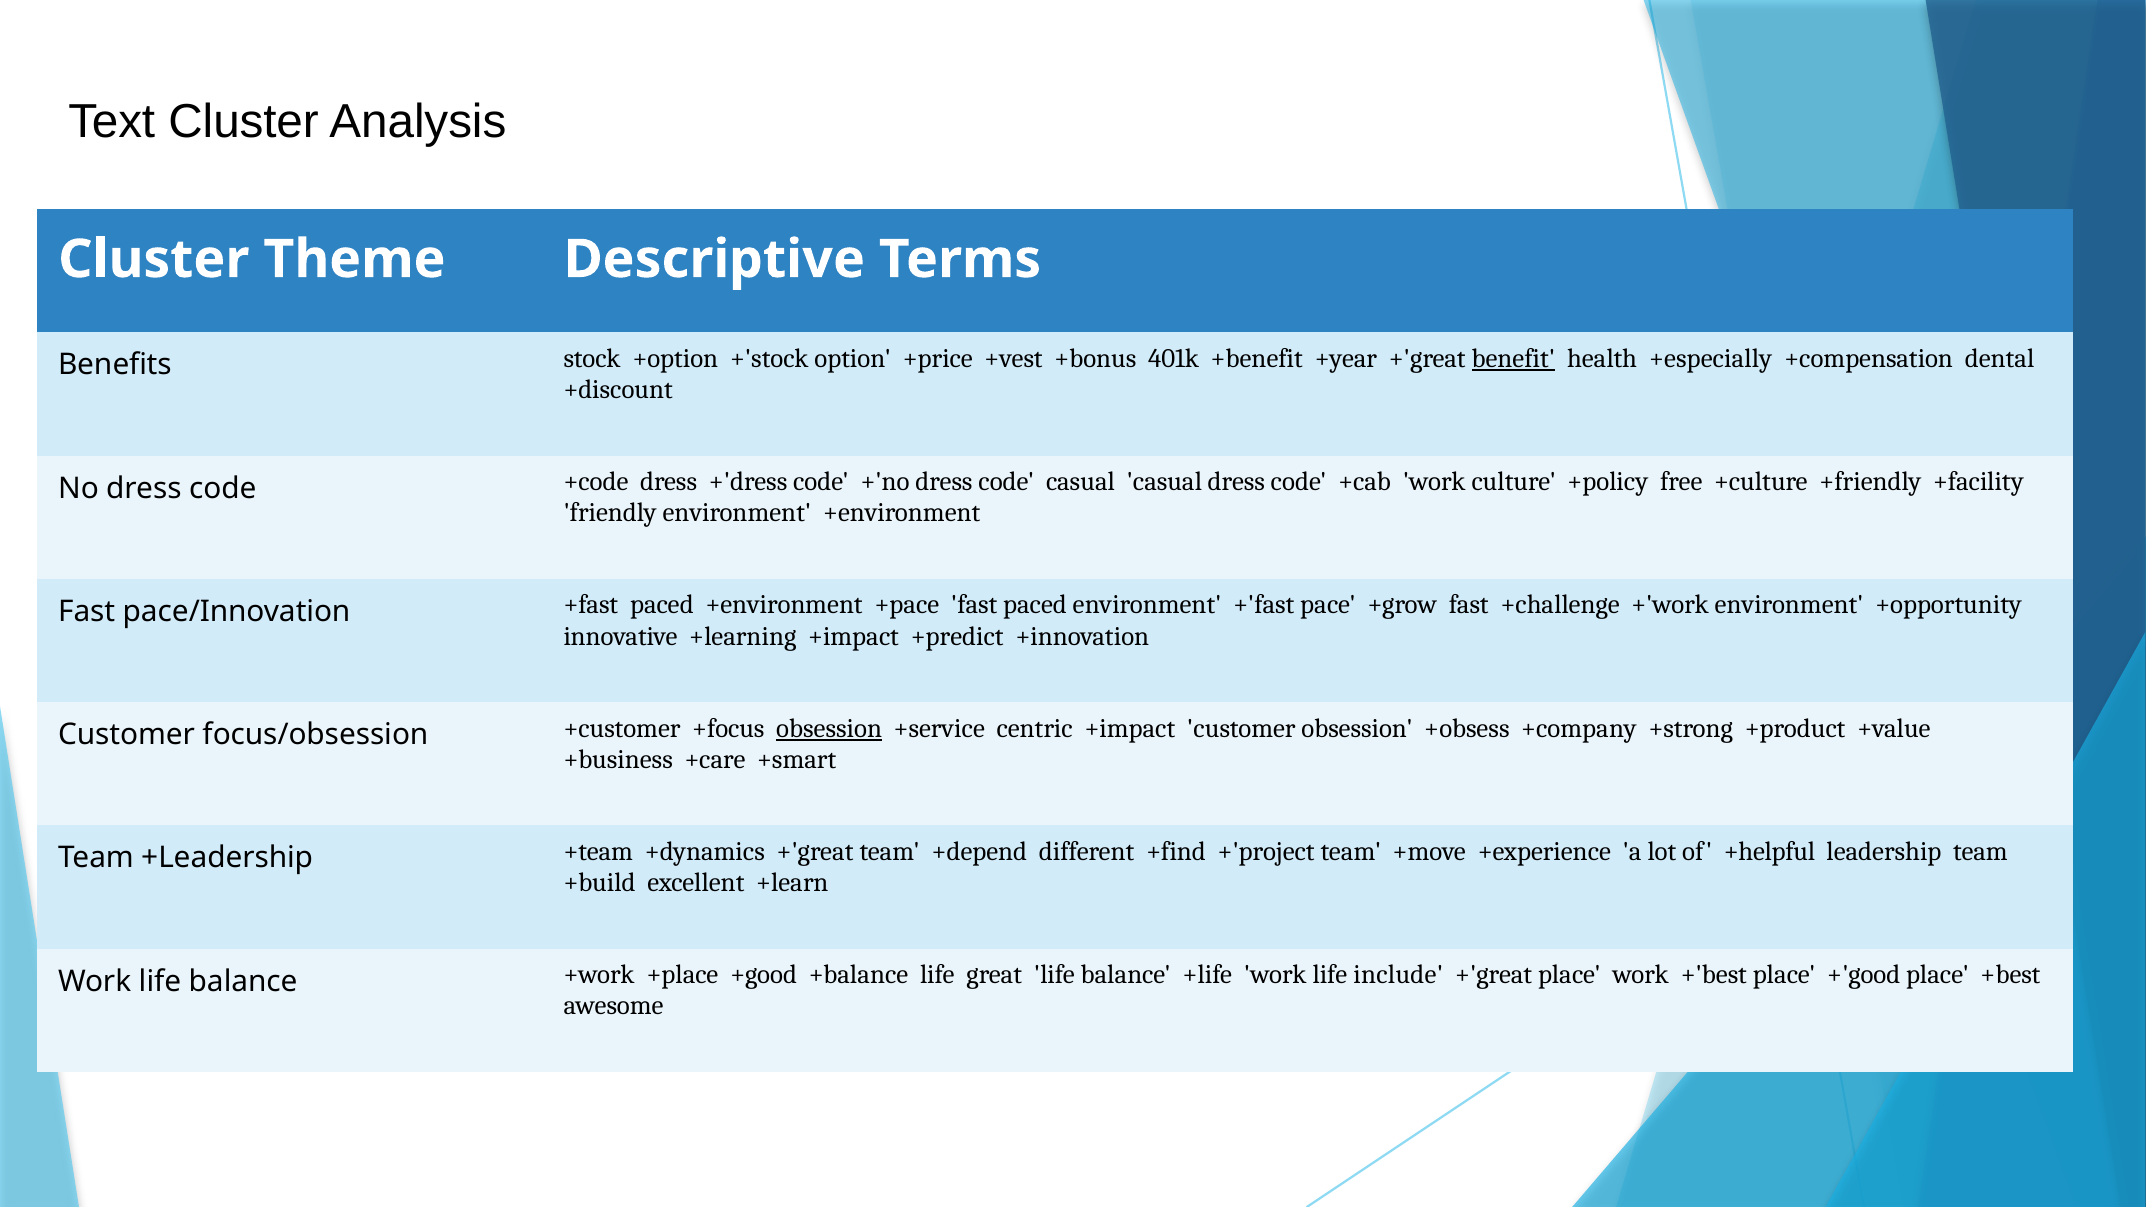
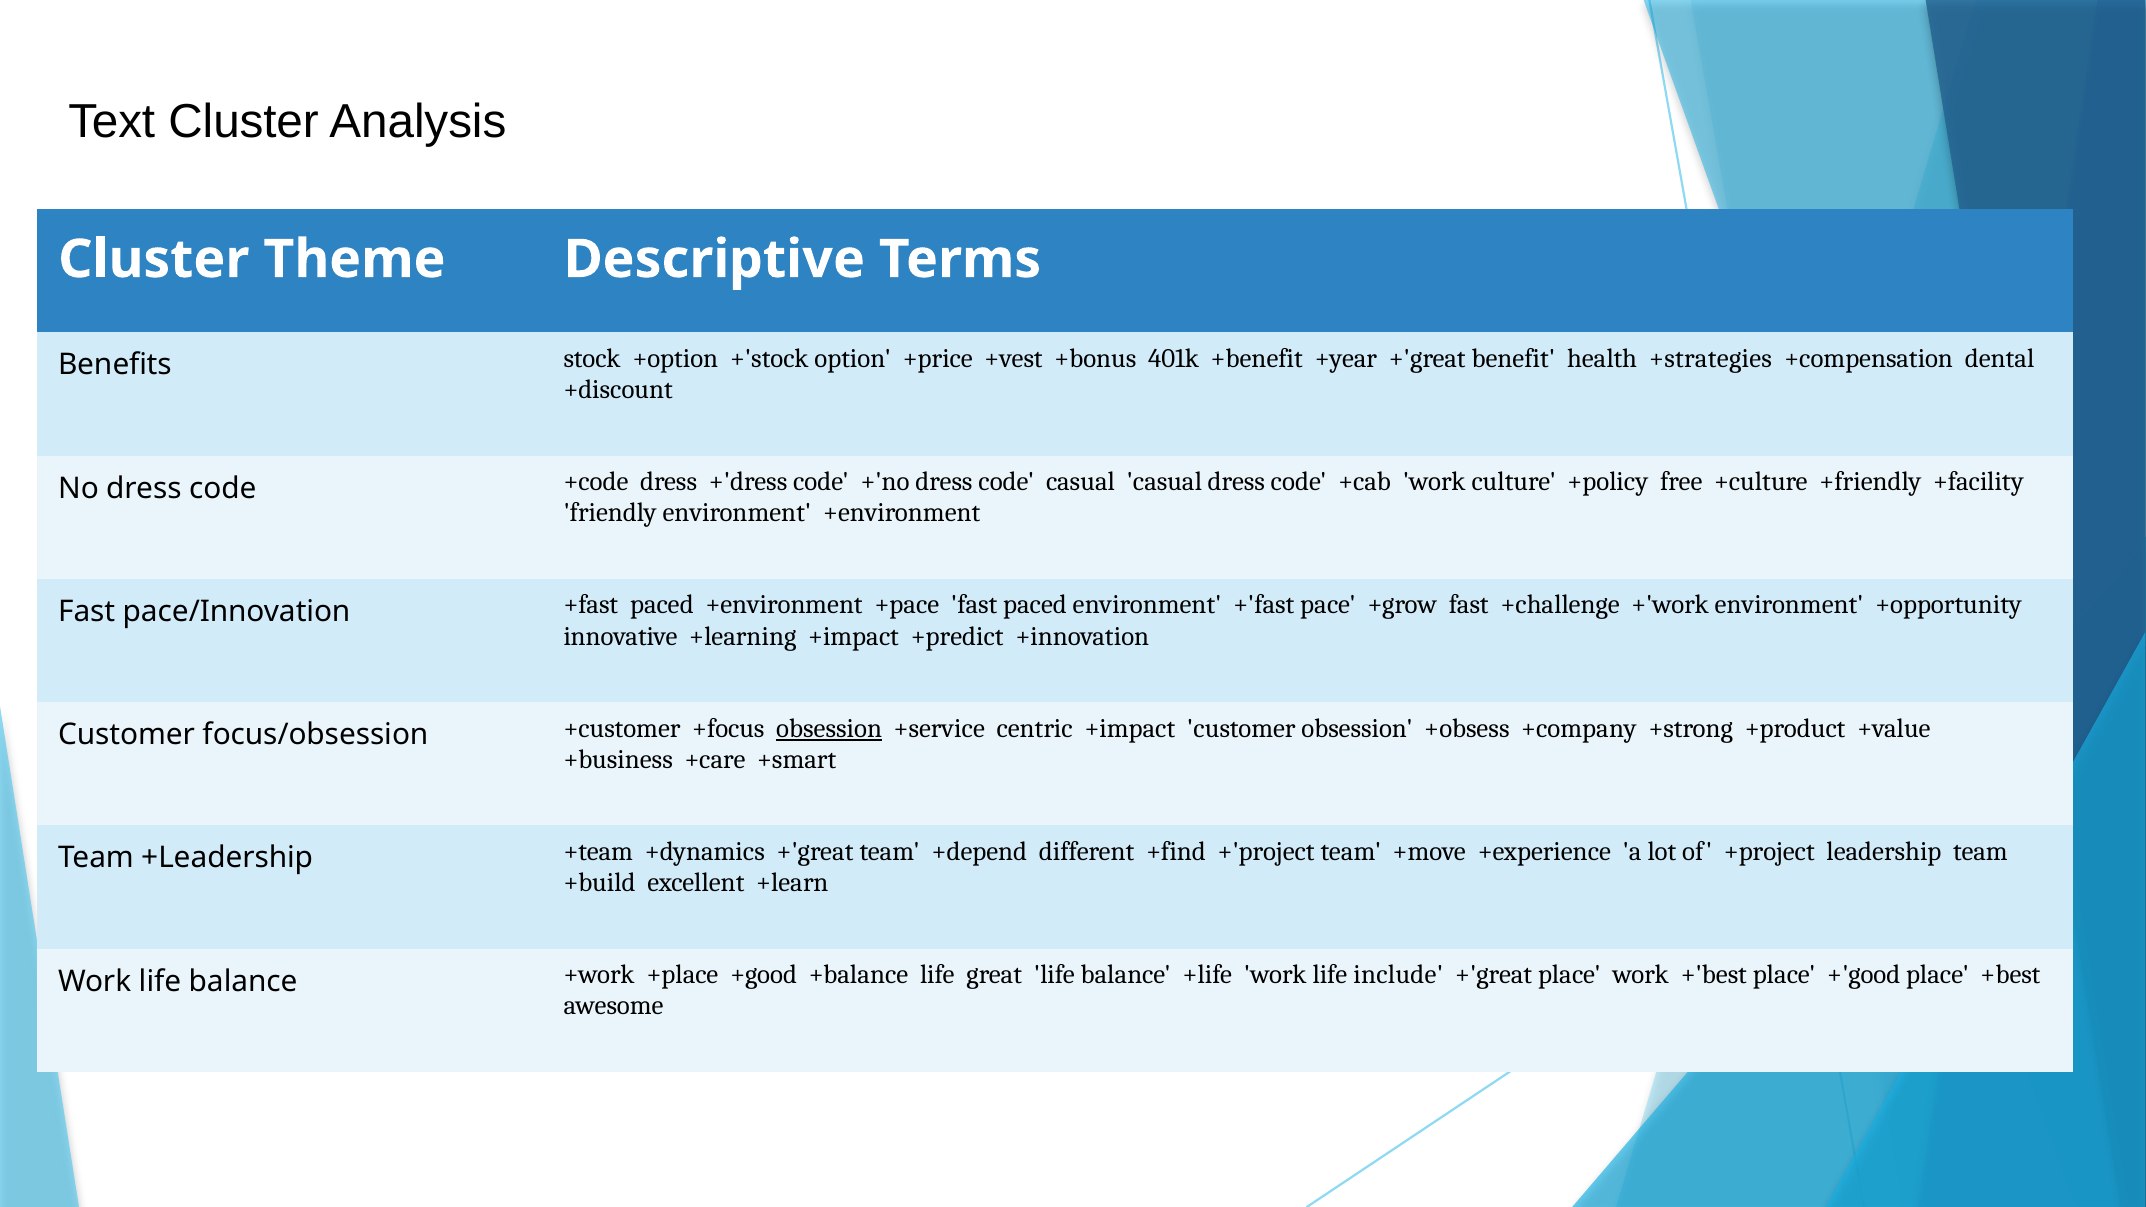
benefit underline: present -> none (1513, 359)
+especially: +especially -> +strategies (1711, 359)
+helpful: +helpful -> +project (1769, 852)
